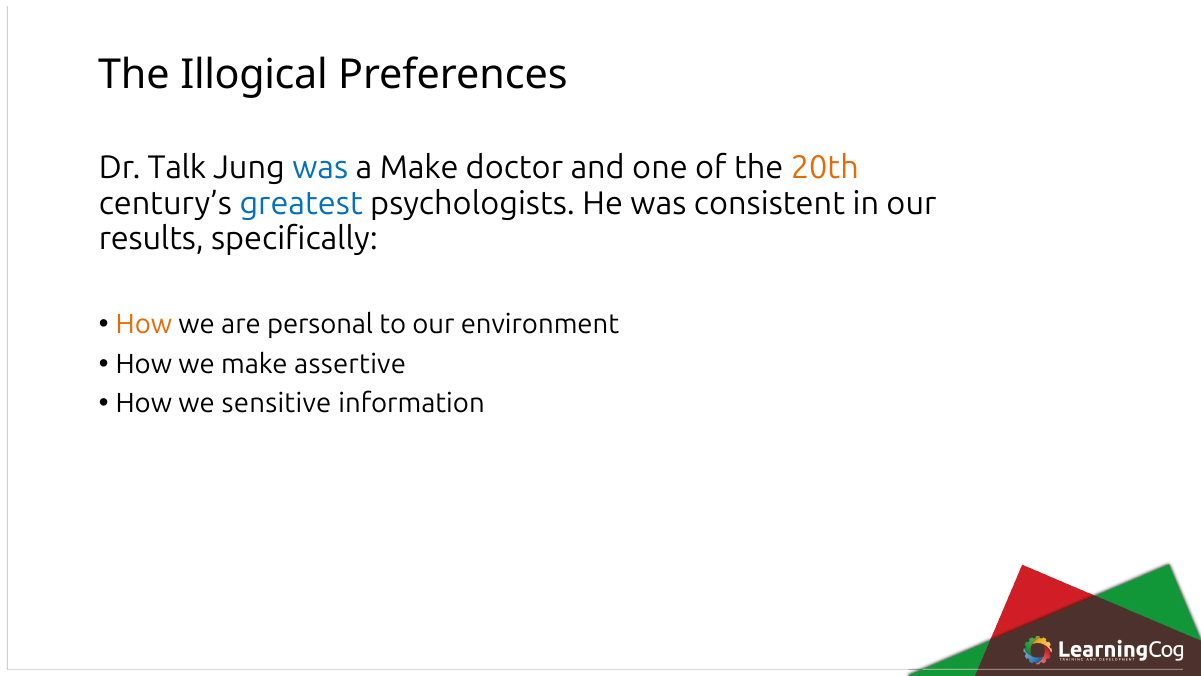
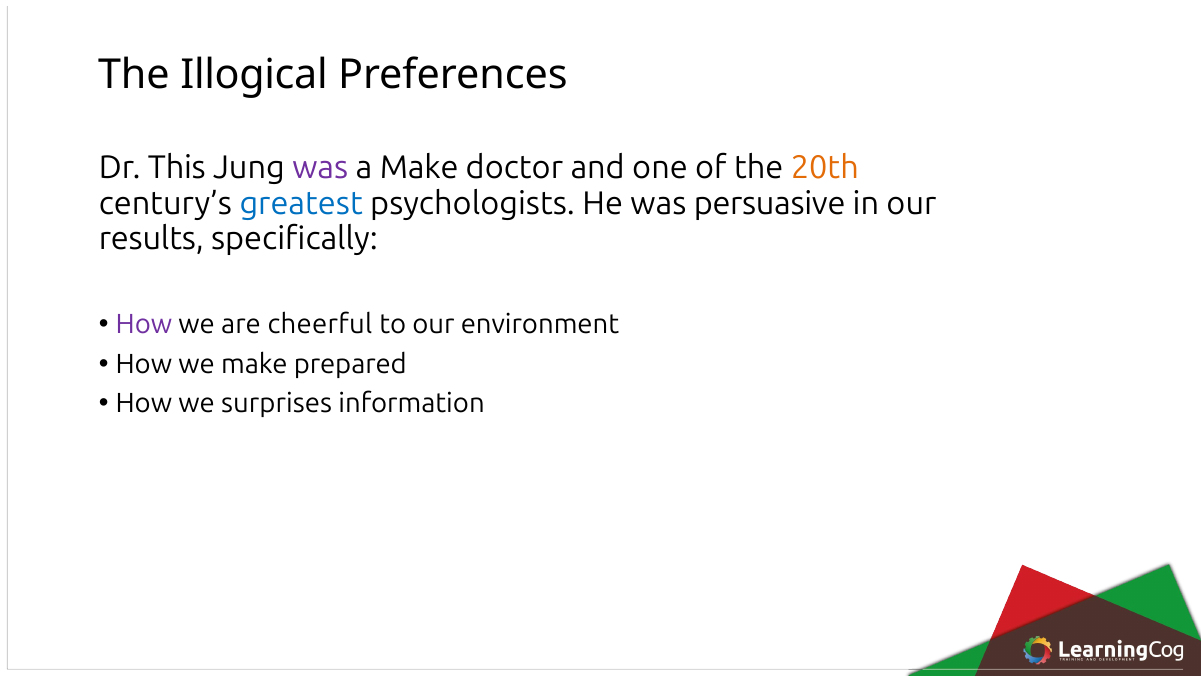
Talk: Talk -> This (177, 168)
was colour: blue -> purple (320, 168)
consistent: consistent -> persuasive (770, 203)
How colour: orange -> purple (144, 325)
personal: personal -> cheerful (320, 325)
assertive: assertive -> prepared (350, 364)
sensitive: sensitive -> surprises (277, 403)
